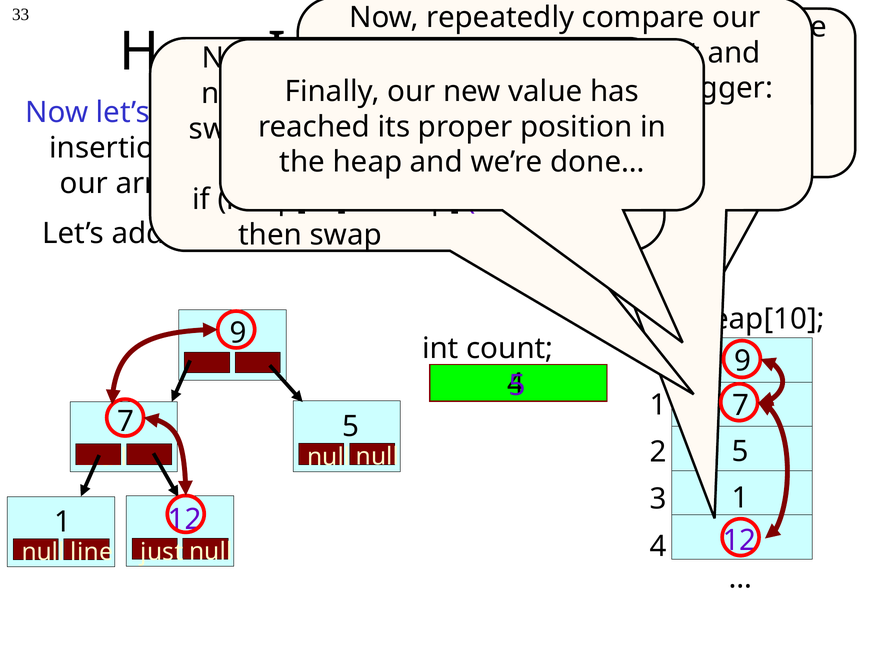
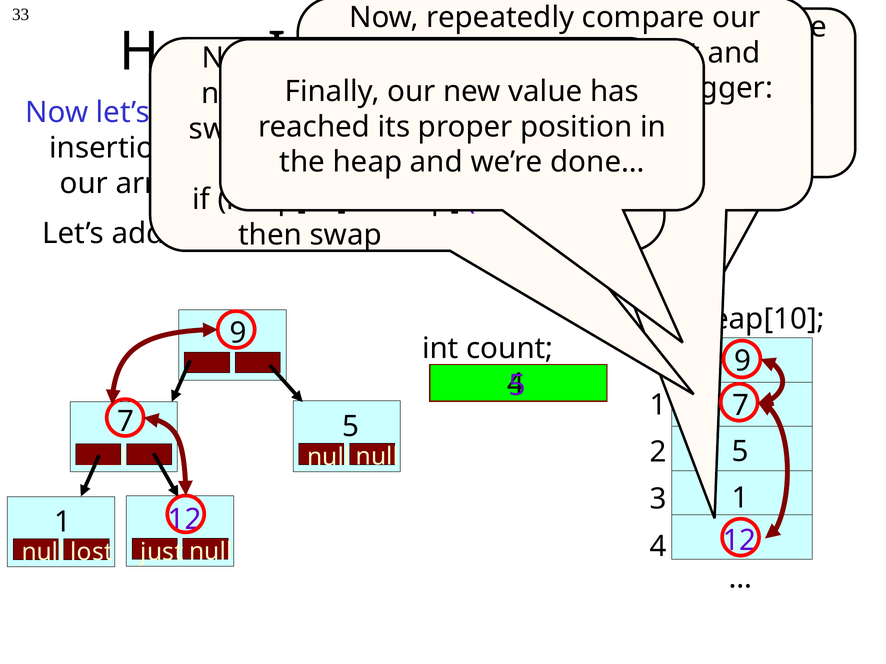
line: line -> lost (92, 552)
